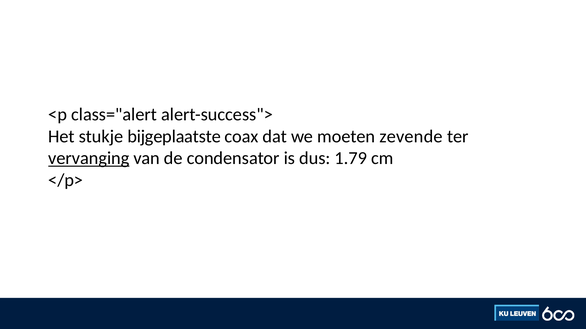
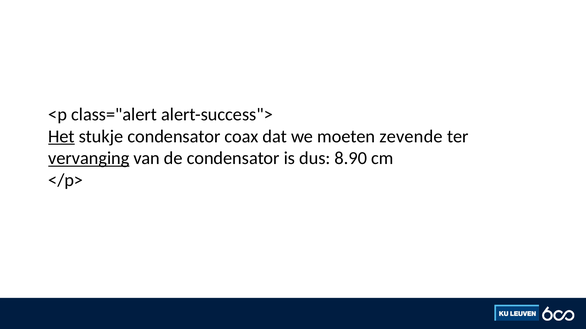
Het underline: none -> present (62, 137)
stukje bijgeplaatste: bijgeplaatste -> condensator (174, 137)
1.79: 1.79 -> 8.90 (351, 159)
